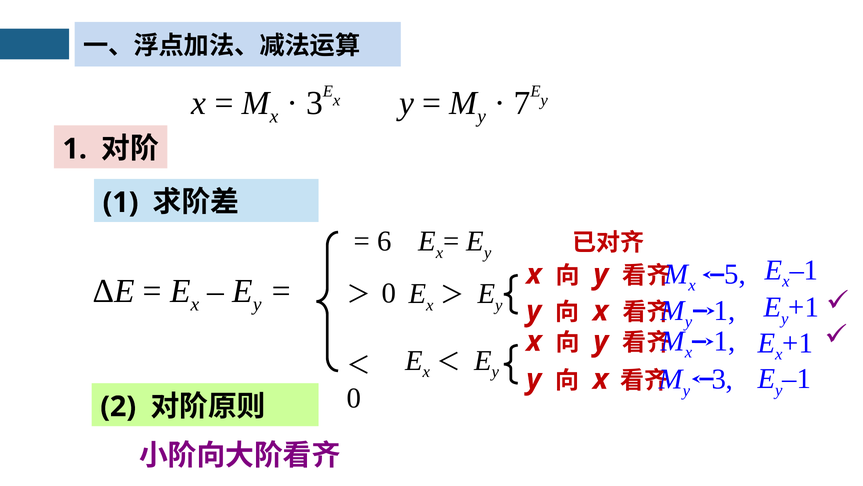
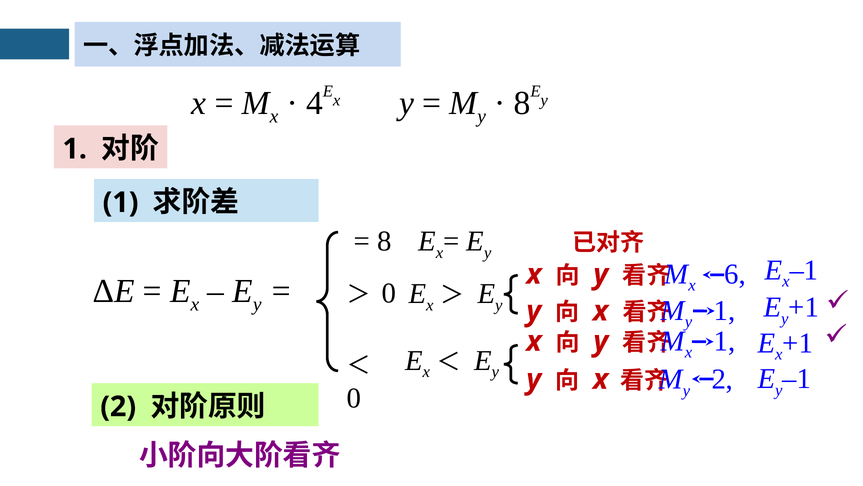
3: 3 -> 4 (314, 103)
7: 7 -> 8 (522, 103)
6: 6 -> 8 (384, 241)
5: 5 -> 6 (735, 274)
y 3: 3 -> 2 (722, 379)
